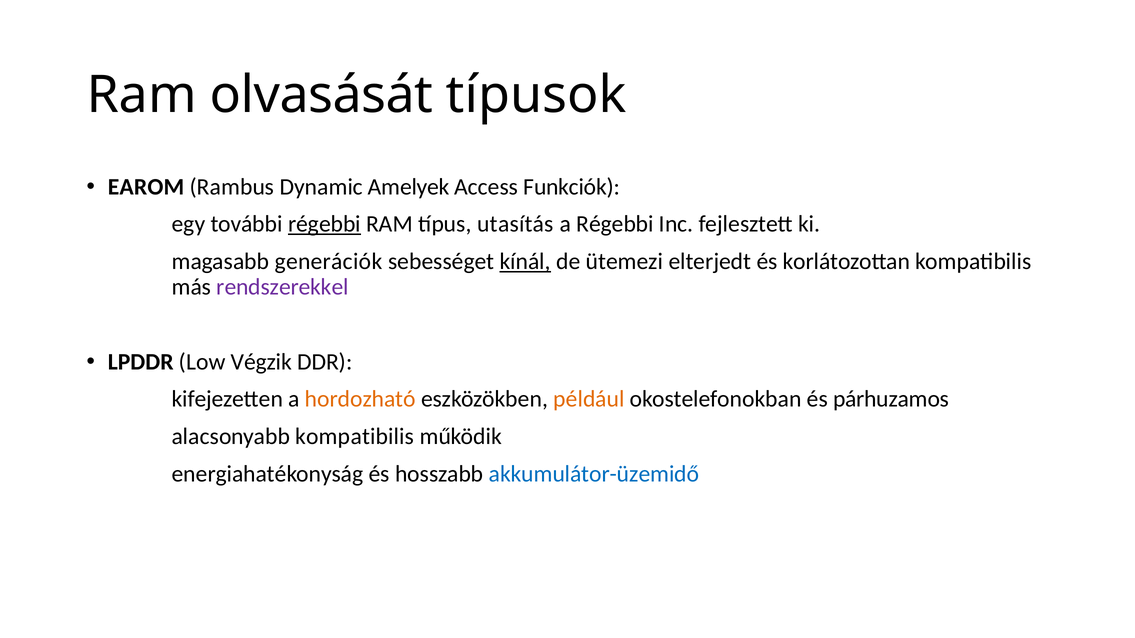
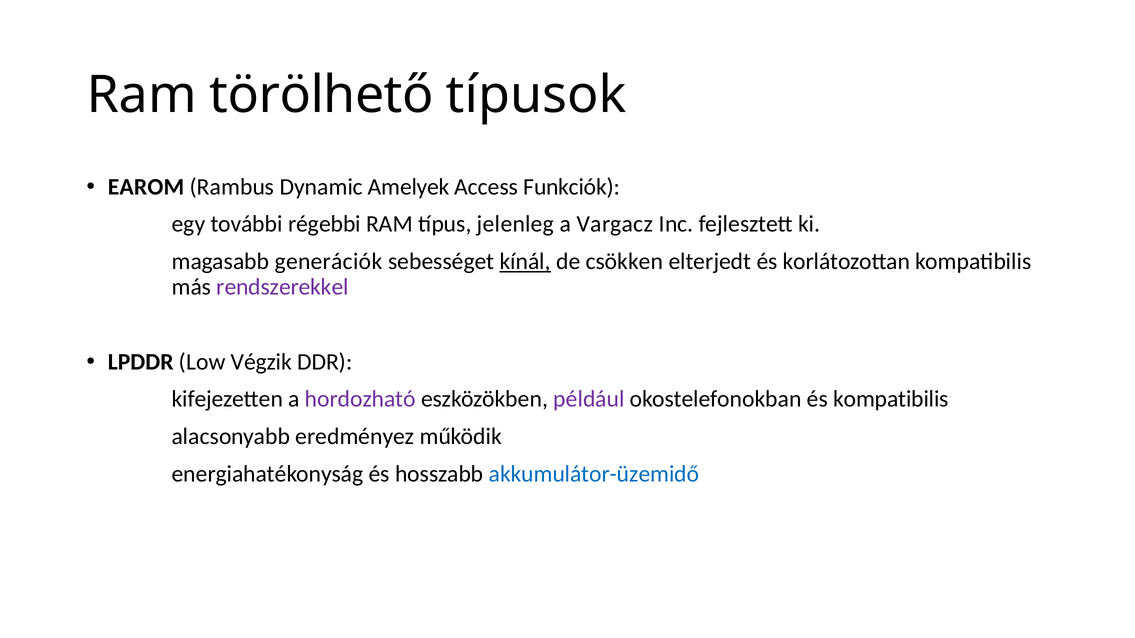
olvasását: olvasását -> törölhető (322, 95)
régebbi underline: present -> none (324, 224)
utasítás: utasítás -> jelenleg (515, 224)
a Régebbi: Régebbi -> Vargacz (615, 224)
ütemezi: ütemezi -> csökken (624, 262)
hordozható colour: orange -> purple (360, 399)
például colour: orange -> purple (589, 399)
és párhuzamos: párhuzamos -> kompatibilis (891, 399)
alacsonyabb kompatibilis: kompatibilis -> eredményez (355, 437)
